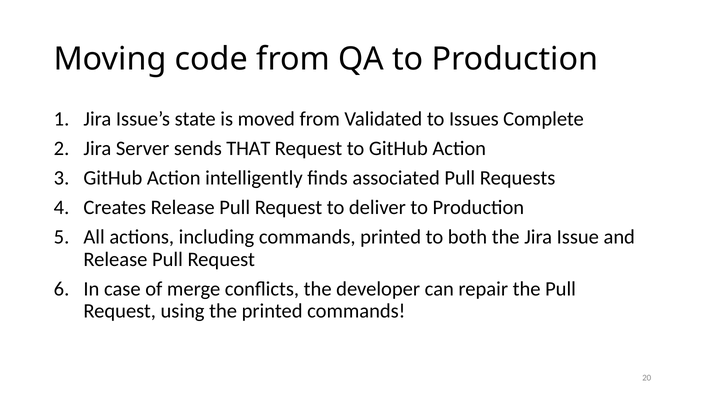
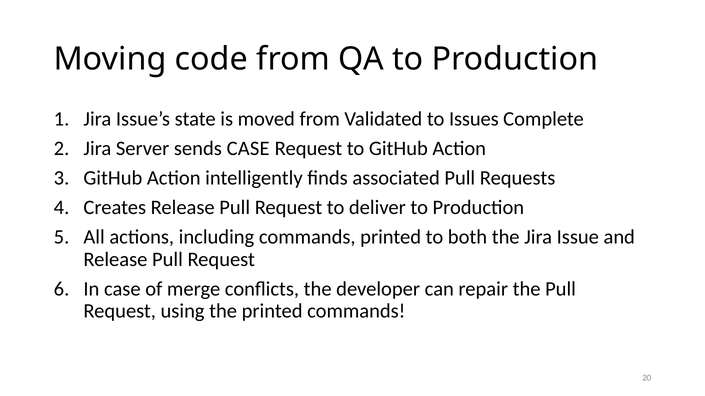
sends THAT: THAT -> CASE (248, 149)
